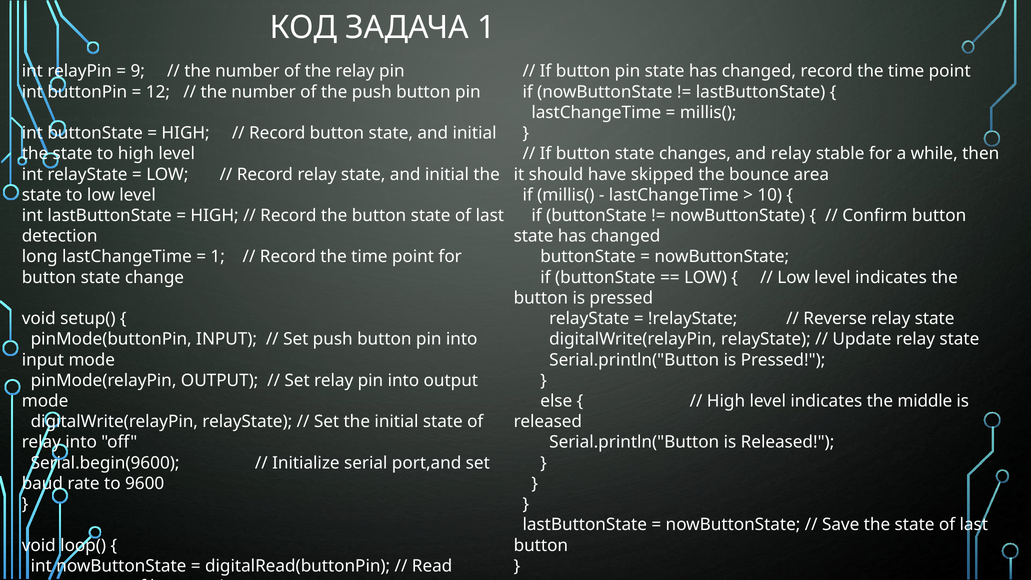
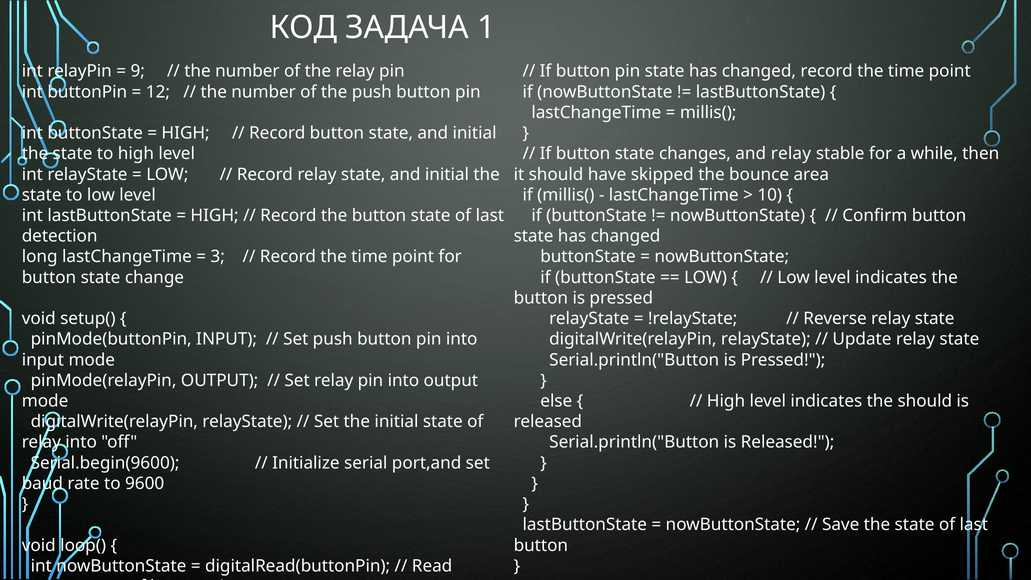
1: 1 -> 3 (218, 257)
the middle: middle -> should (925, 401)
